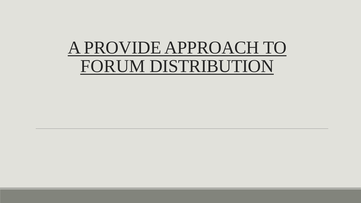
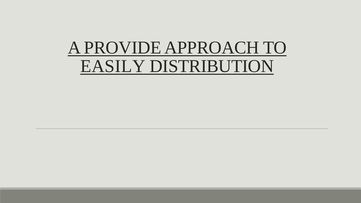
FORUM: FORUM -> EASILY (113, 66)
